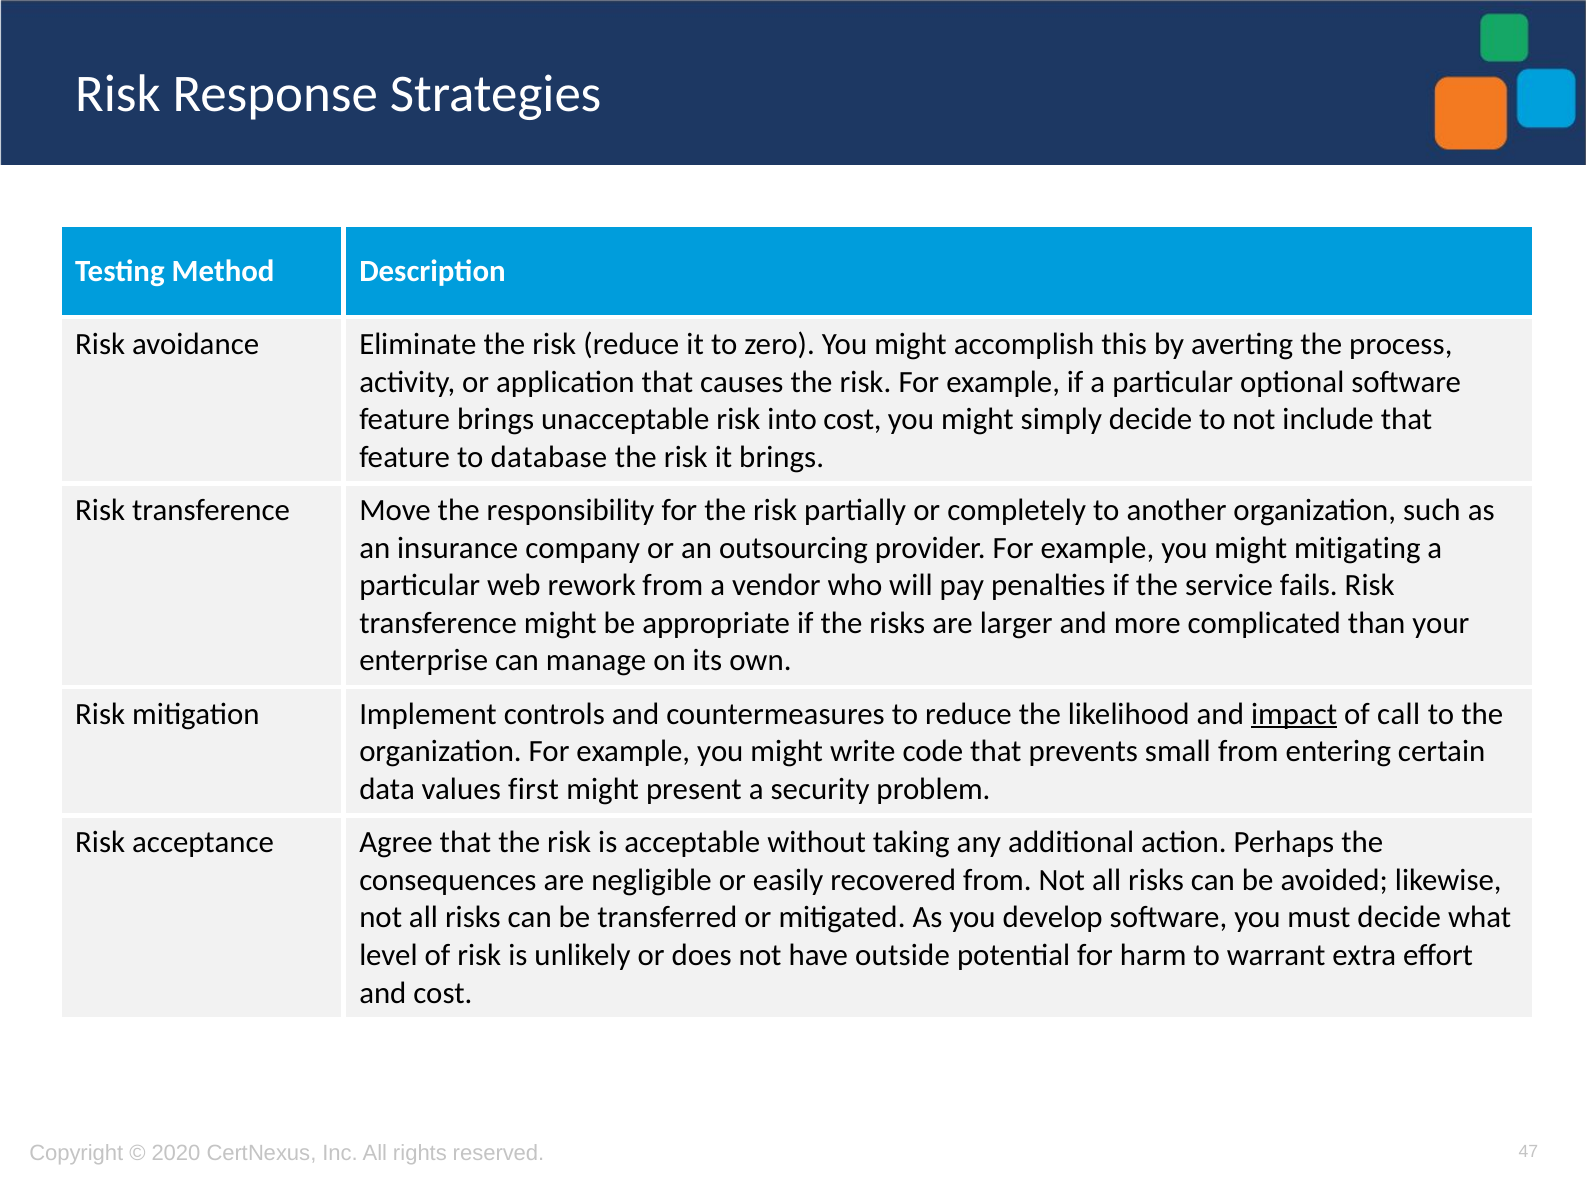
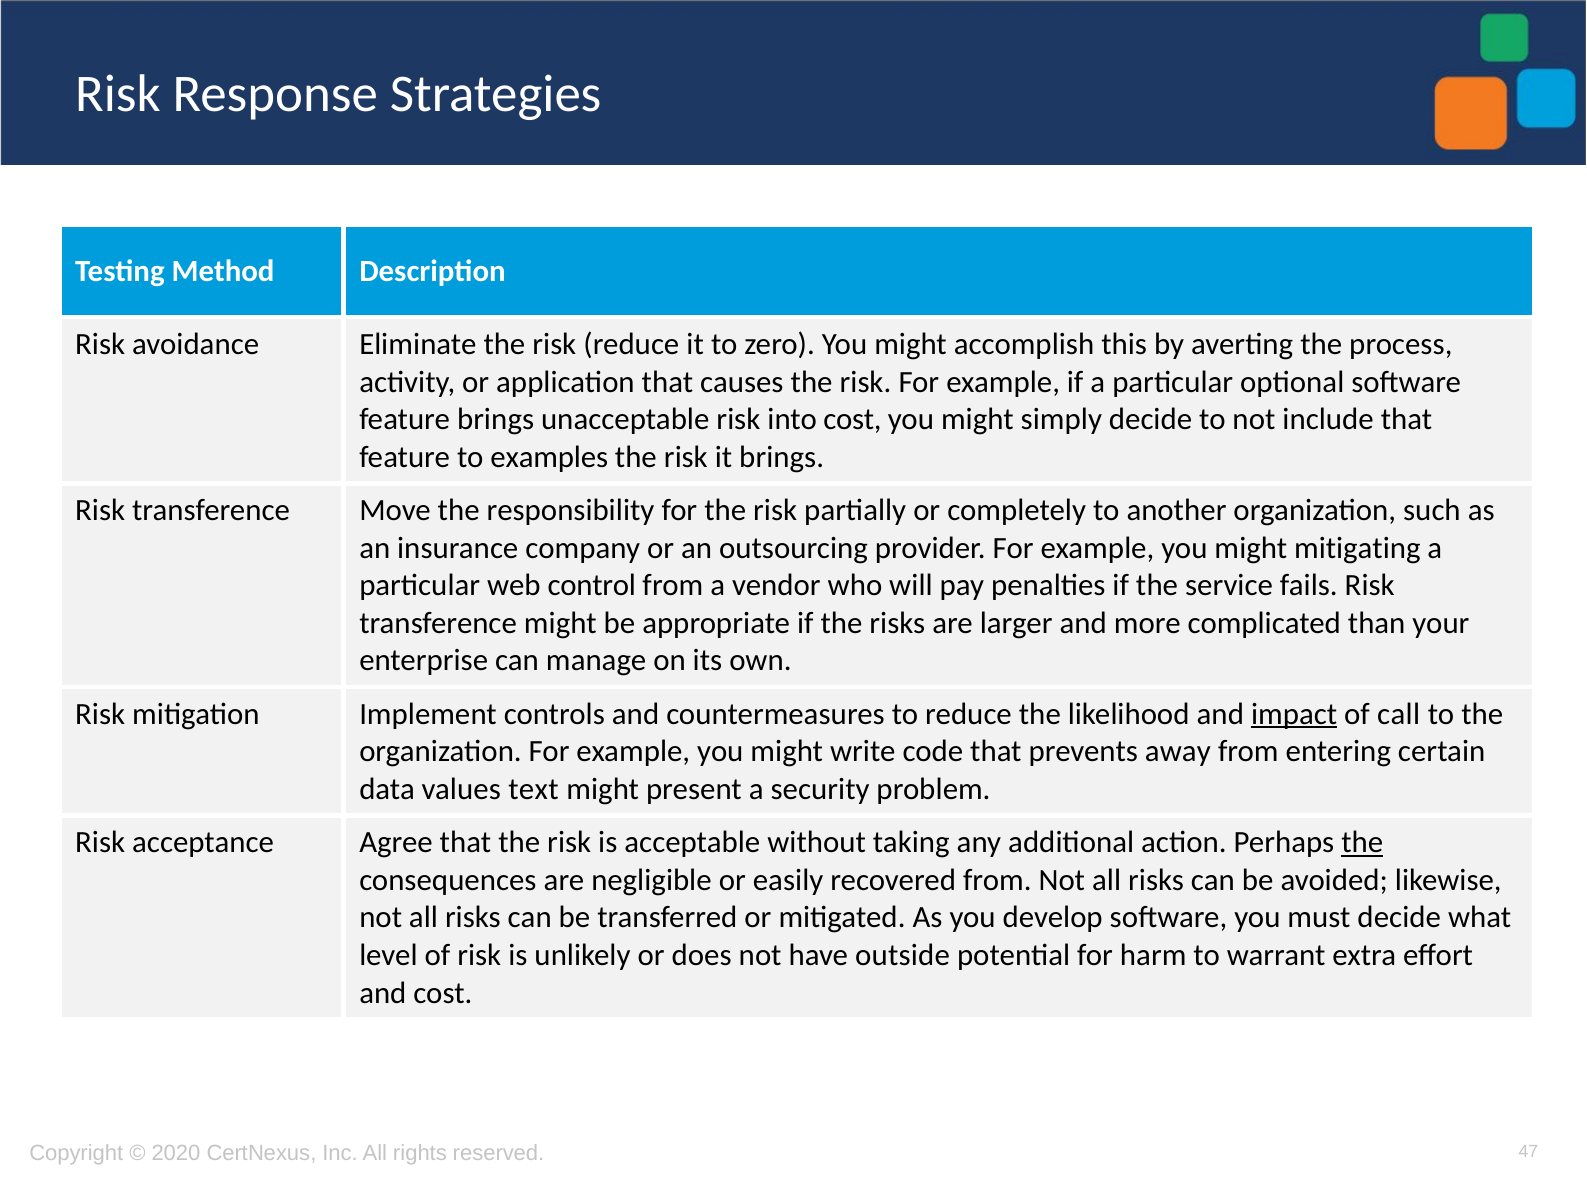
database: database -> examples (549, 457)
rework: rework -> control (592, 586)
small: small -> away (1178, 752)
first: first -> text (533, 789)
the underline: none -> present (1362, 843)
